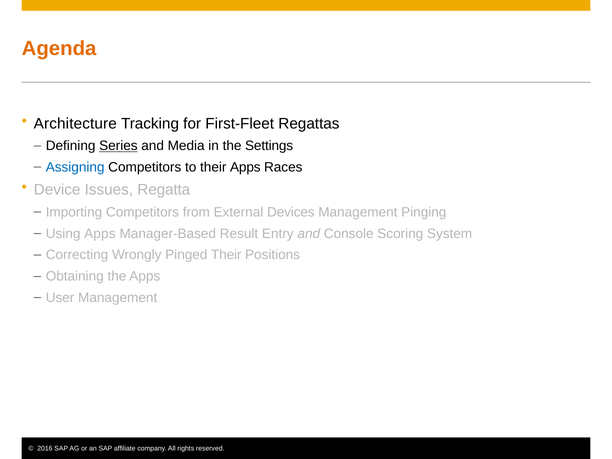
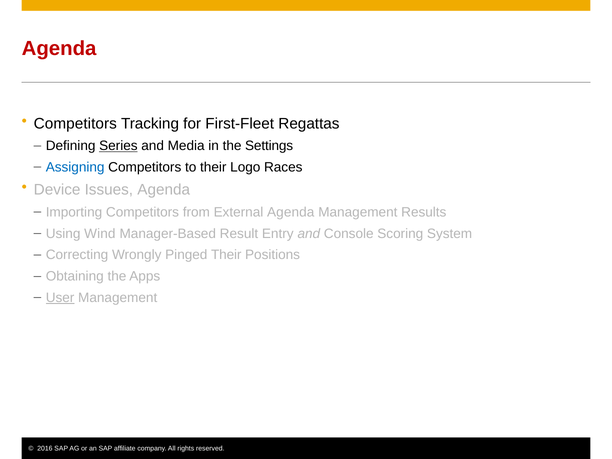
Agenda colour: orange -> red (59, 48)
Architecture: Architecture -> Competitors (75, 123)
their Apps: Apps -> Logo (245, 167)
Issues Regatta: Regatta -> Agenda (164, 190)
External Devices: Devices -> Agenda (291, 212)
Pinging: Pinging -> Results (424, 212)
Using Apps: Apps -> Wind (100, 234)
User underline: none -> present (60, 298)
